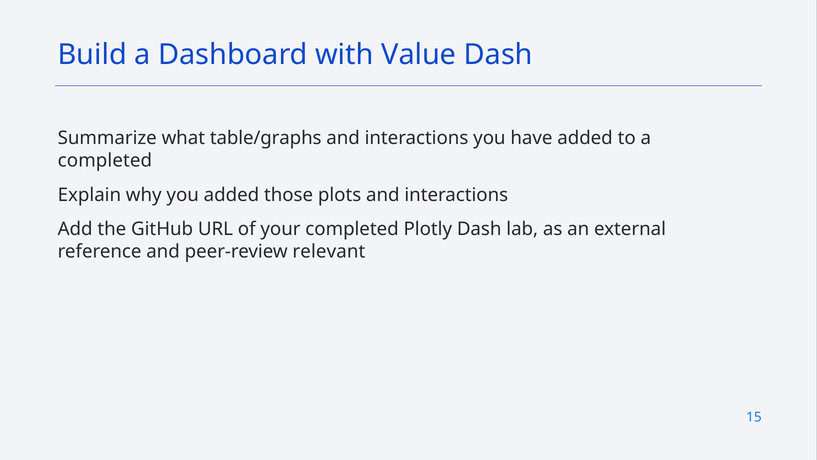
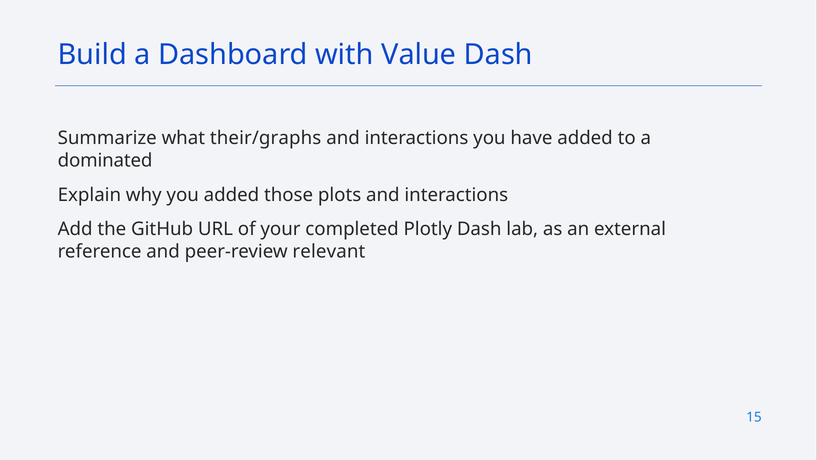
table/graphs: table/graphs -> their/graphs (266, 138)
completed: completed -> dominated (105, 160)
